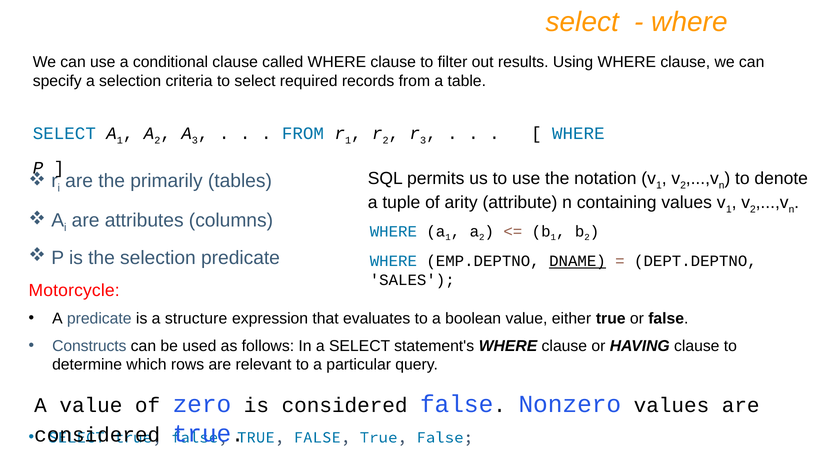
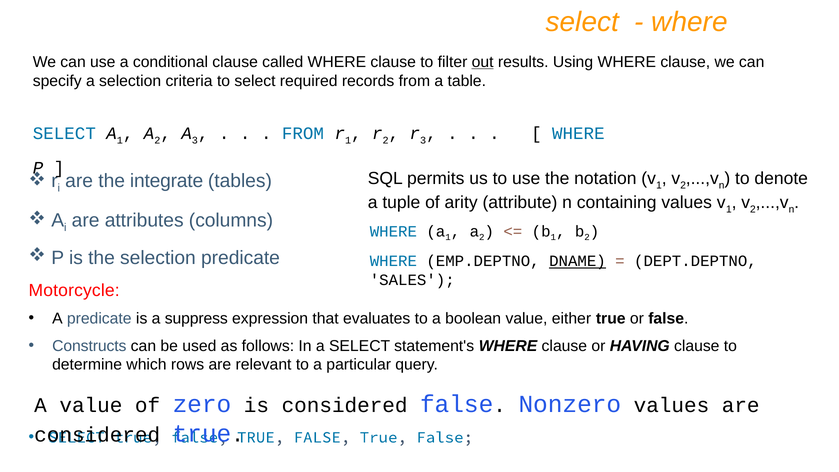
out underline: none -> present (483, 62)
primarily: primarily -> integrate (167, 181)
structure: structure -> suppress (196, 319)
